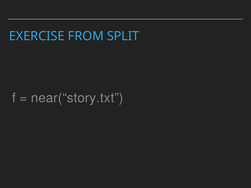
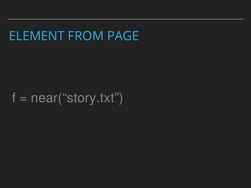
EXERCISE: EXERCISE -> ELEMENT (37, 36)
SPLIT: SPLIT -> PAGE (123, 36)
